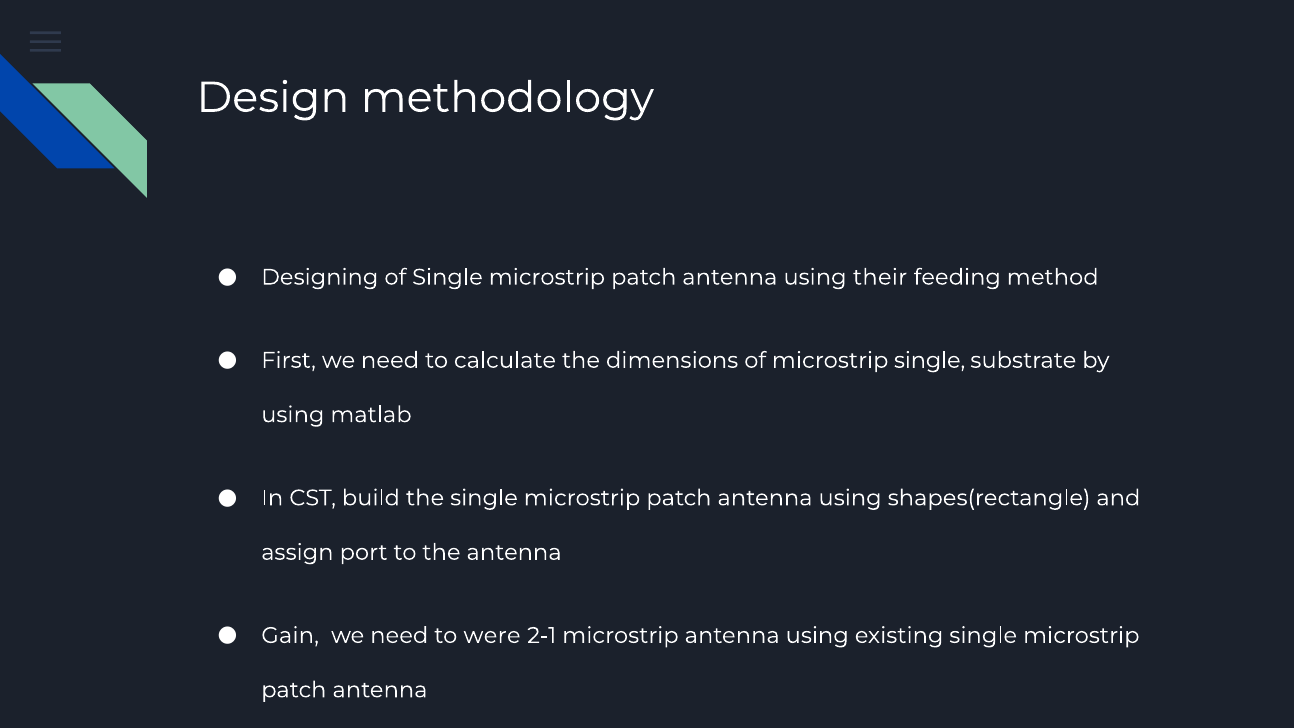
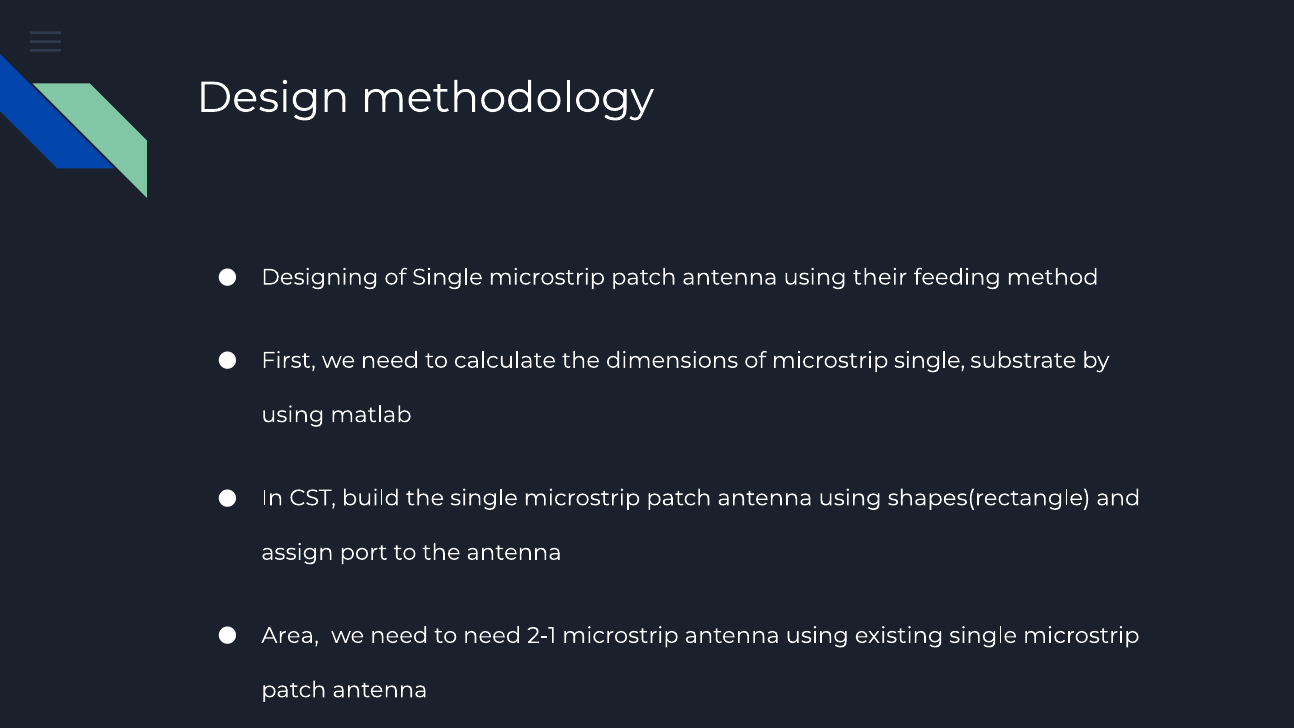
Gain: Gain -> Area (290, 635)
to were: were -> need (492, 635)
